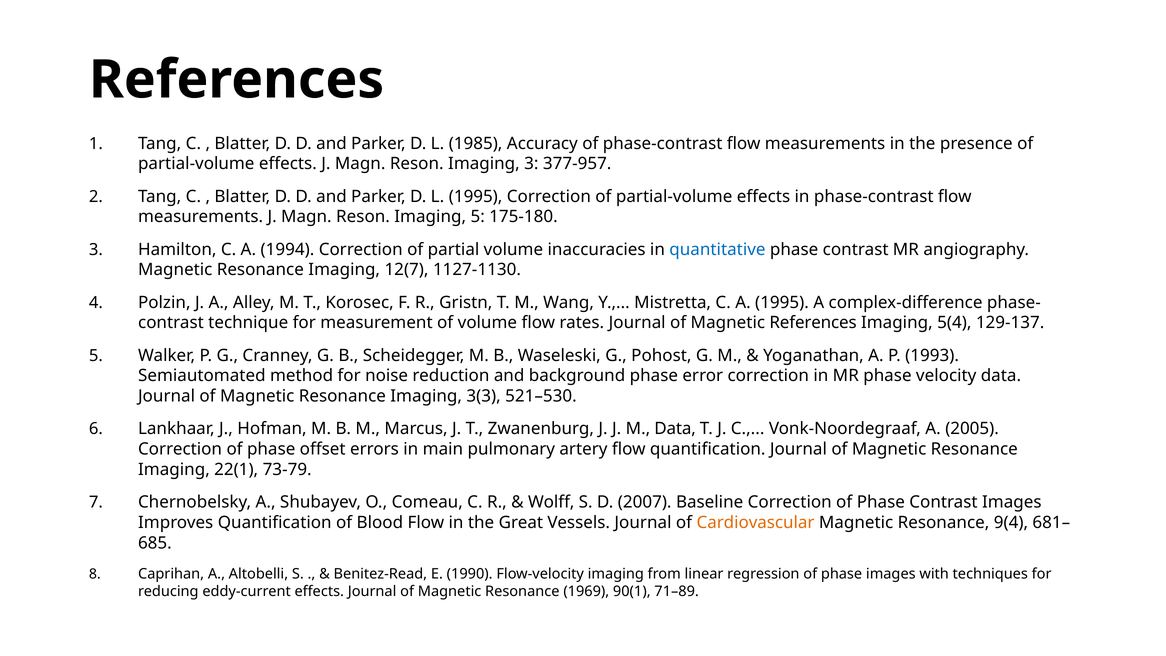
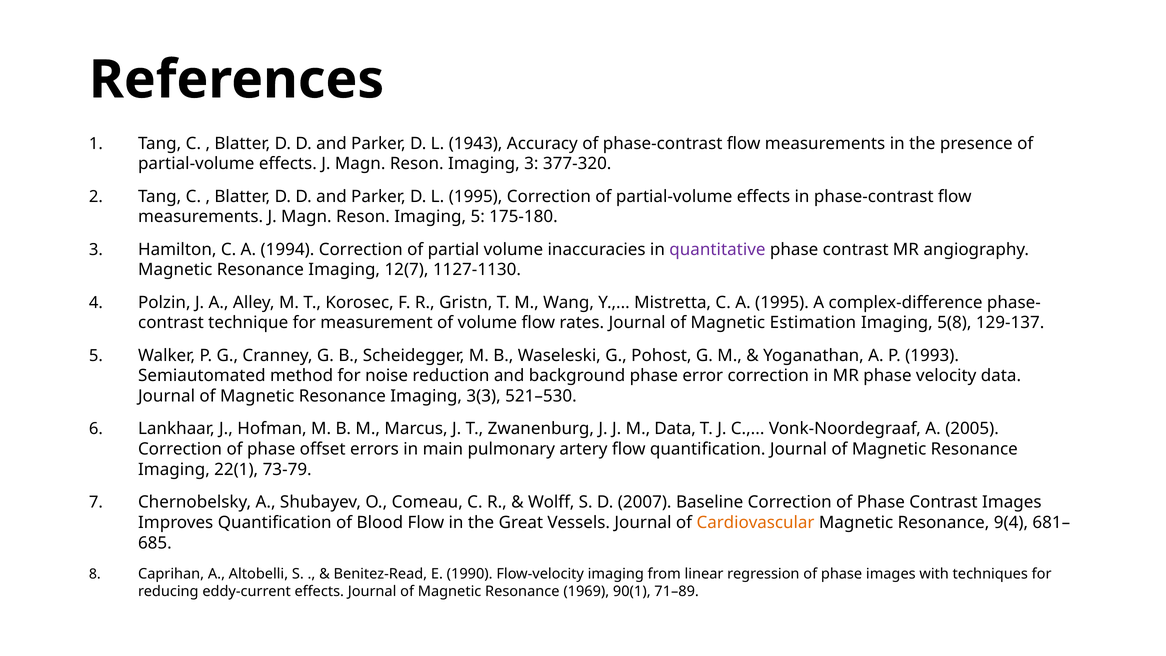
1985: 1985 -> 1943 (476, 143)
377-957: 377-957 -> 377-320 (577, 164)
quantitative colour: blue -> purple (717, 249)
Magnetic References: References -> Estimation (813, 323)
5(4: 5(4 -> 5(8 (954, 323)
